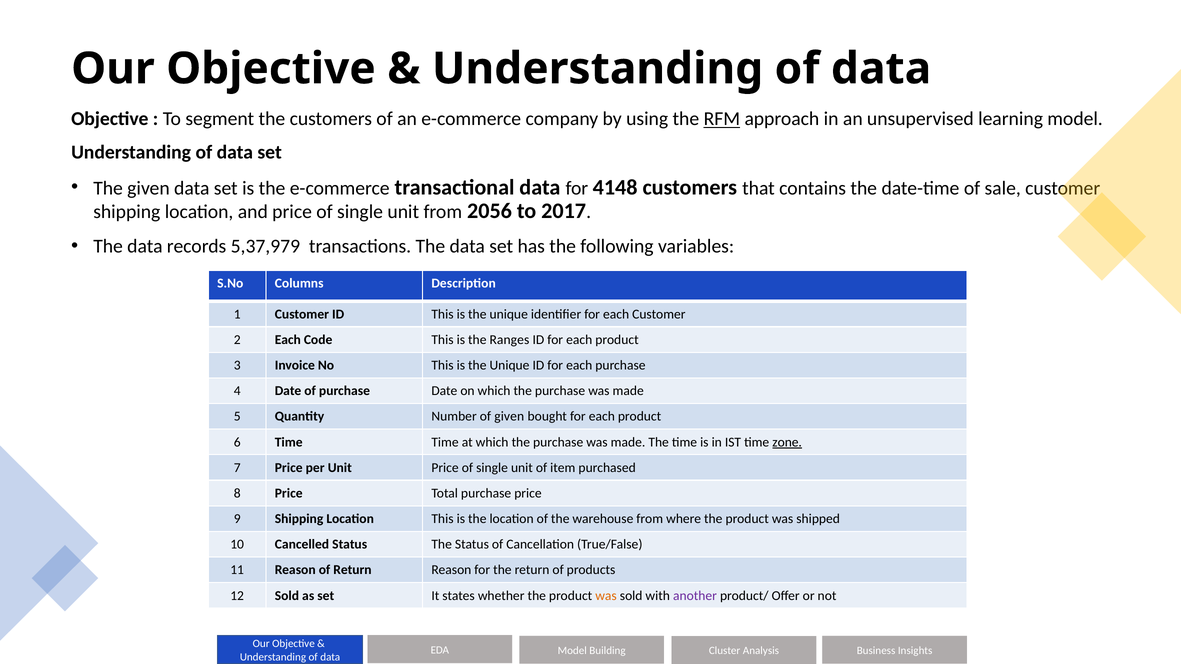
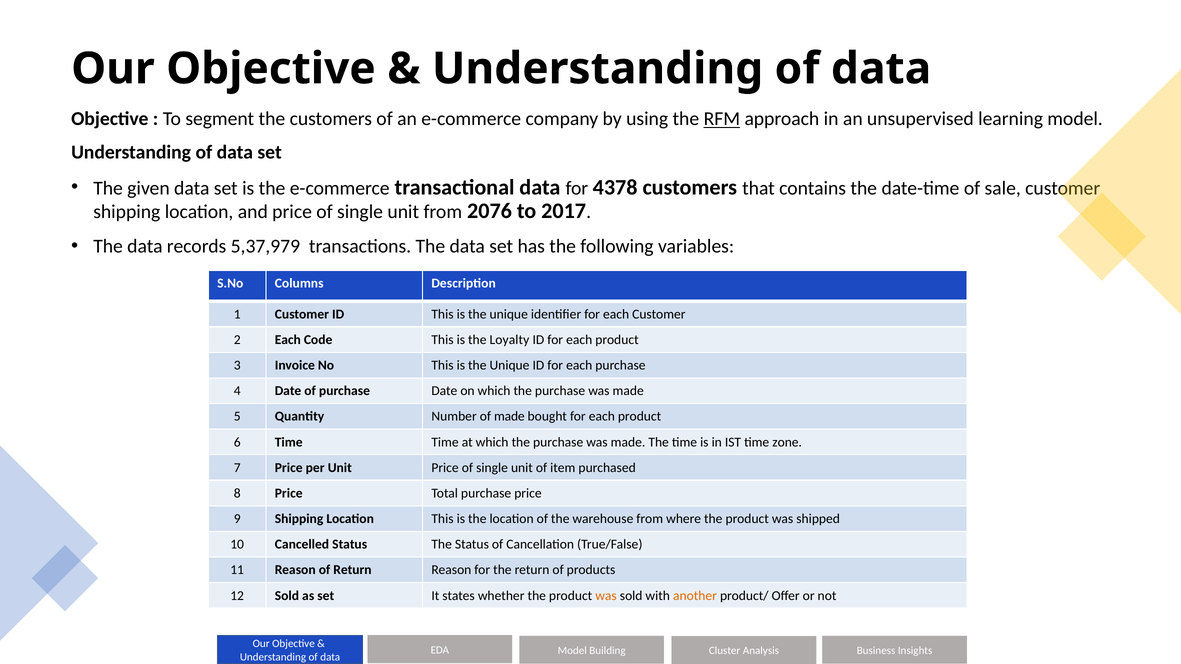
4148: 4148 -> 4378 (615, 187)
2056: 2056 -> 2076 (490, 211)
Ranges: Ranges -> Loyalty (509, 340)
of given: given -> made (509, 417)
zone underline: present -> none (787, 442)
another colour: purple -> orange (695, 596)
